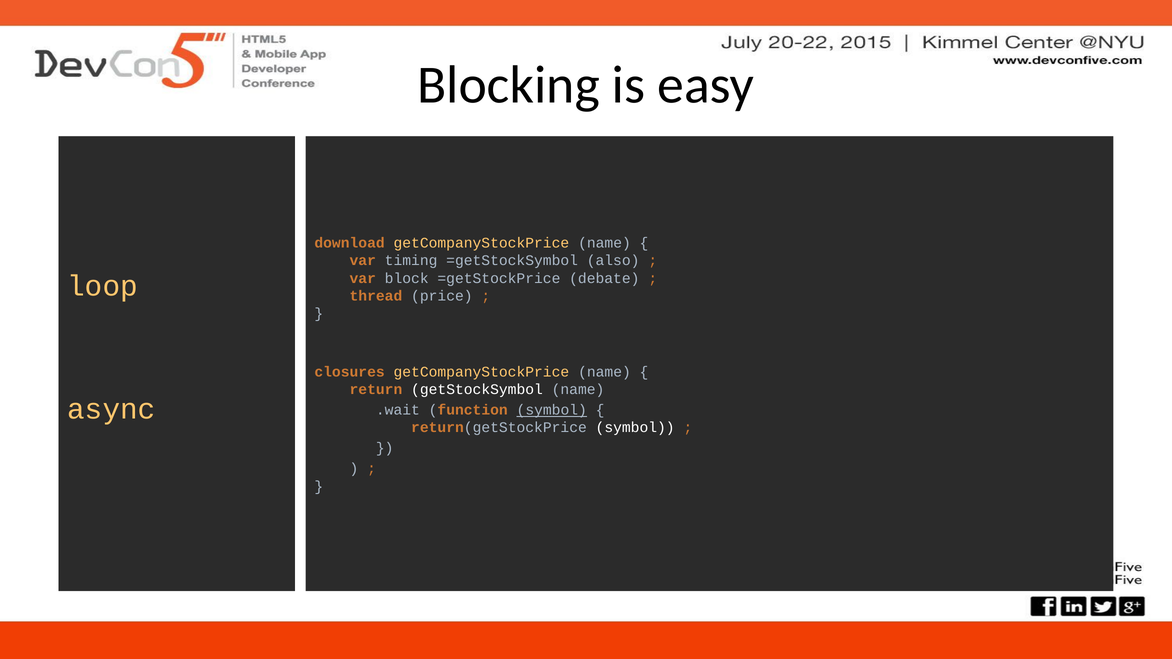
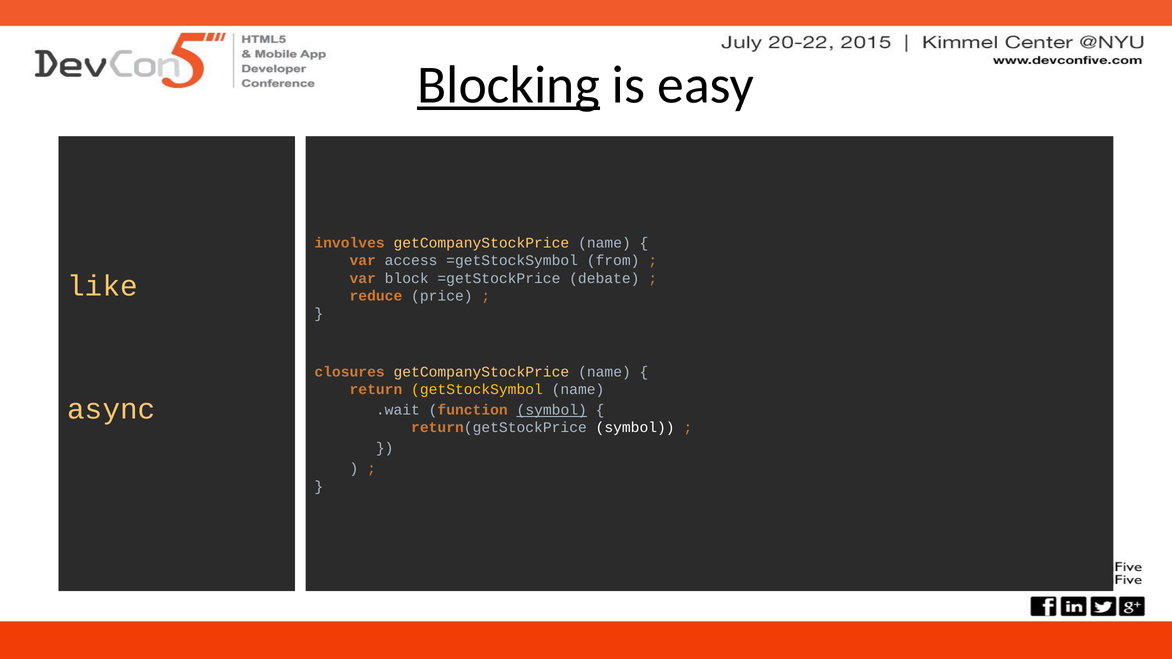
Blocking underline: none -> present (508, 85)
download: download -> involves (350, 243)
timing: timing -> access (411, 261)
also: also -> from (613, 261)
loop: loop -> like (103, 286)
thread: thread -> reduce (376, 296)
getStockSymbol colour: white -> yellow (477, 390)
